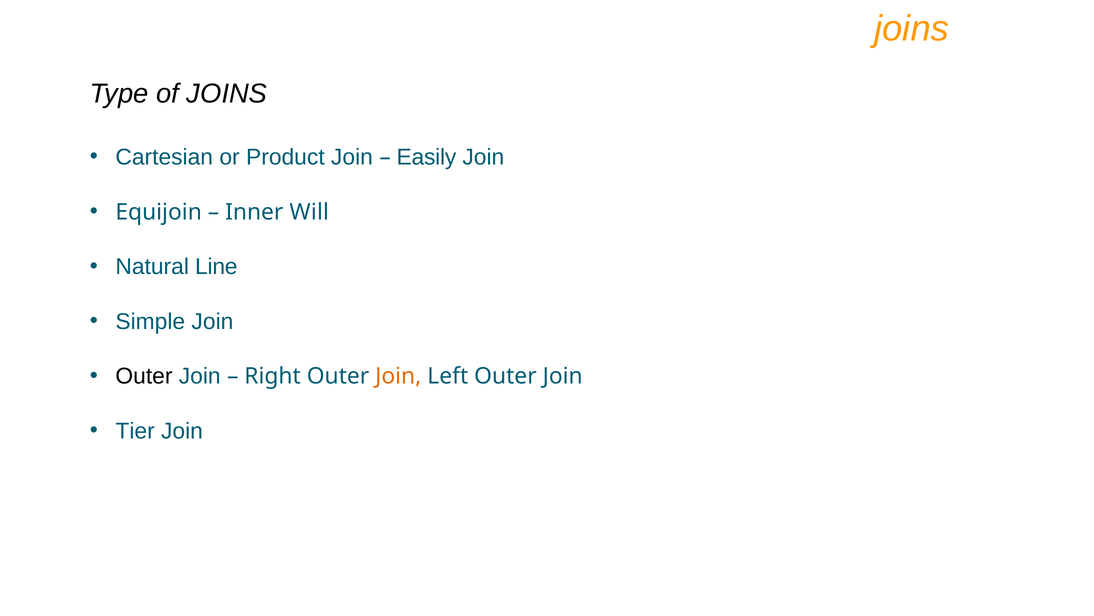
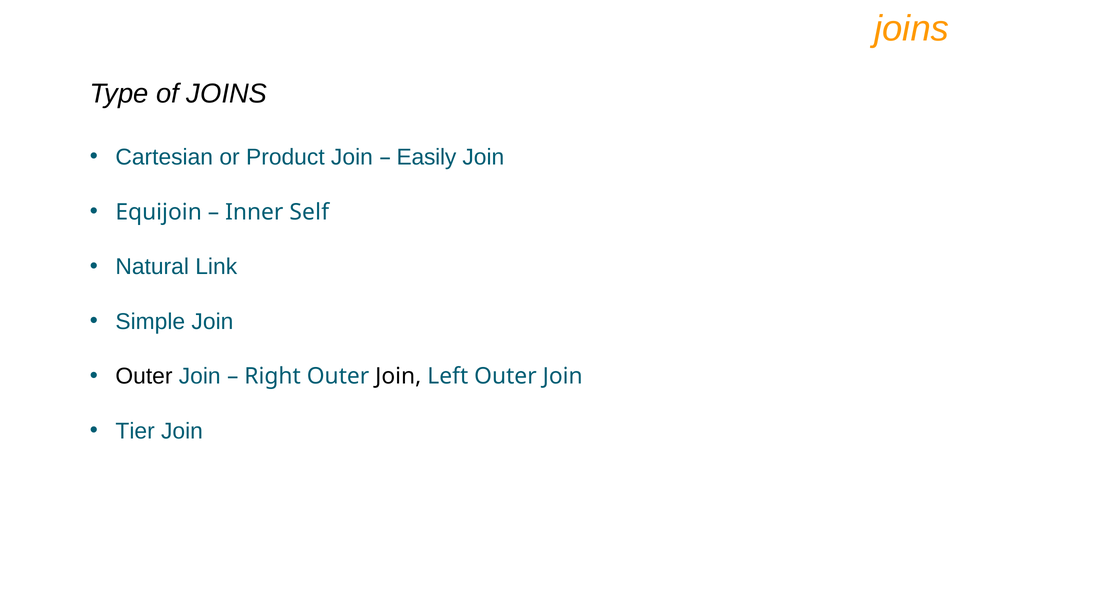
Will: Will -> Self (309, 212)
Line: Line -> Link (216, 267)
Join colour: orange -> black (398, 376)
